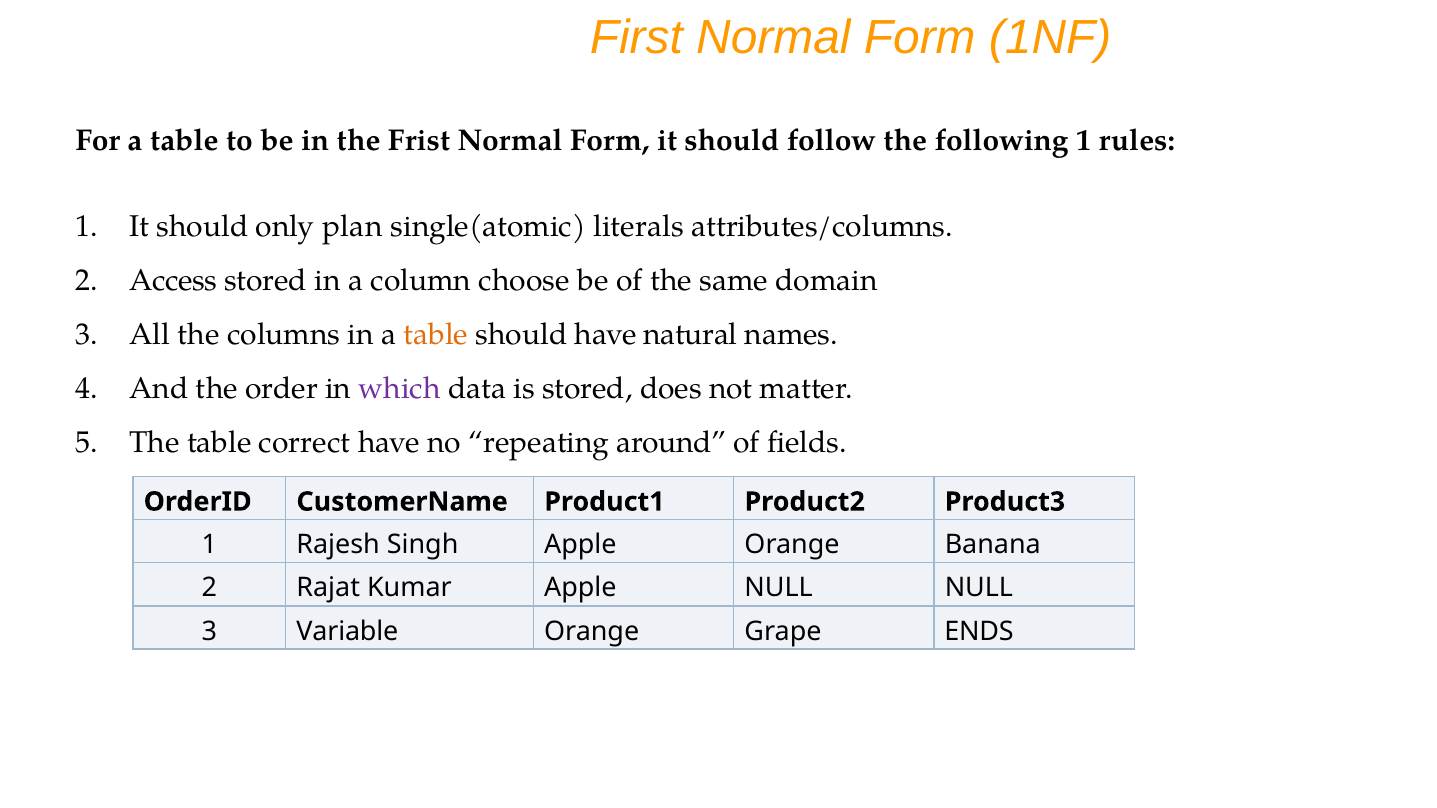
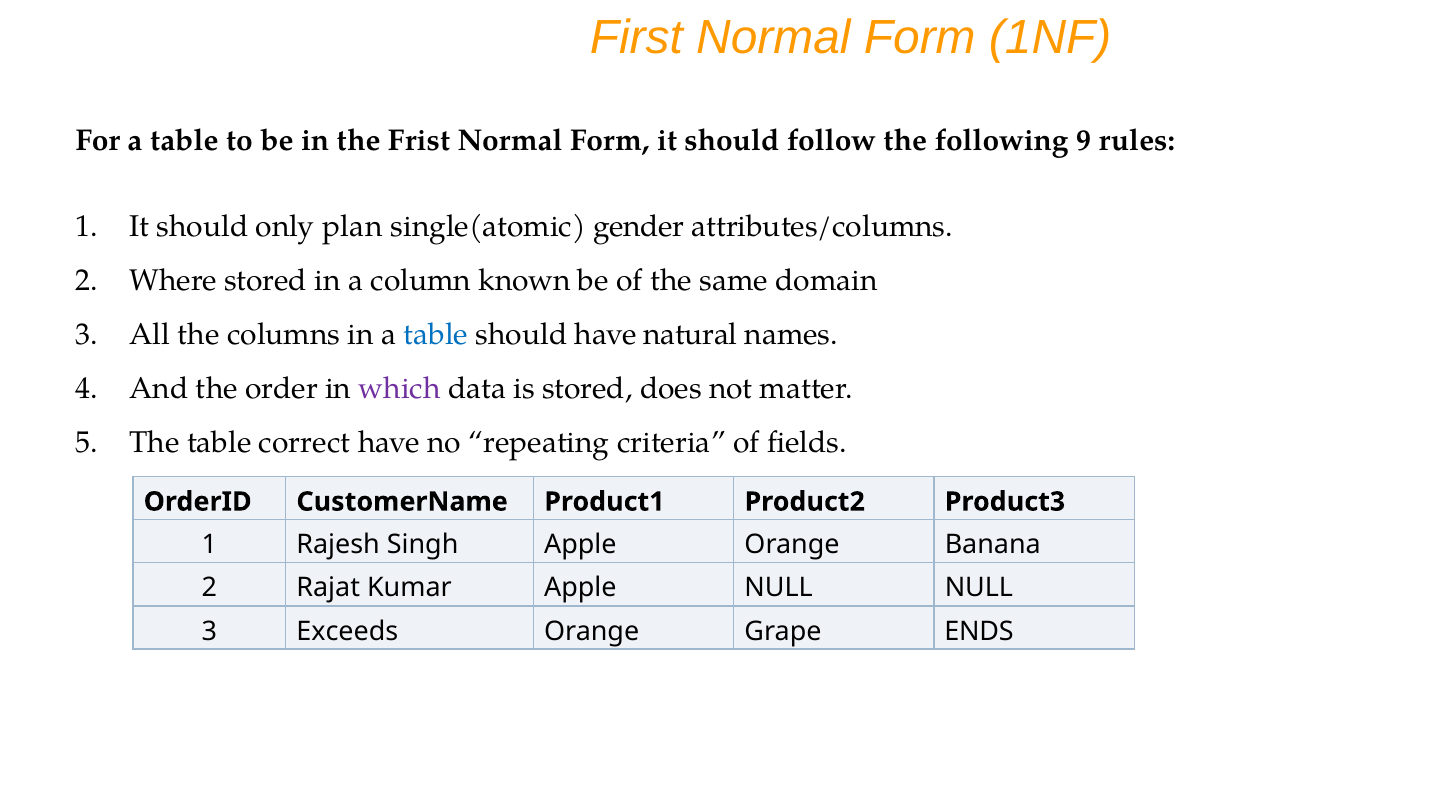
following 1: 1 -> 9 (1084, 141)
literals: literals -> gender (639, 227)
Access: Access -> Where (173, 281)
choose: choose -> known (525, 281)
table colour: orange -> blue (436, 335)
around: around -> criteria (672, 443)
Variable: Variable -> Exceeds (347, 631)
